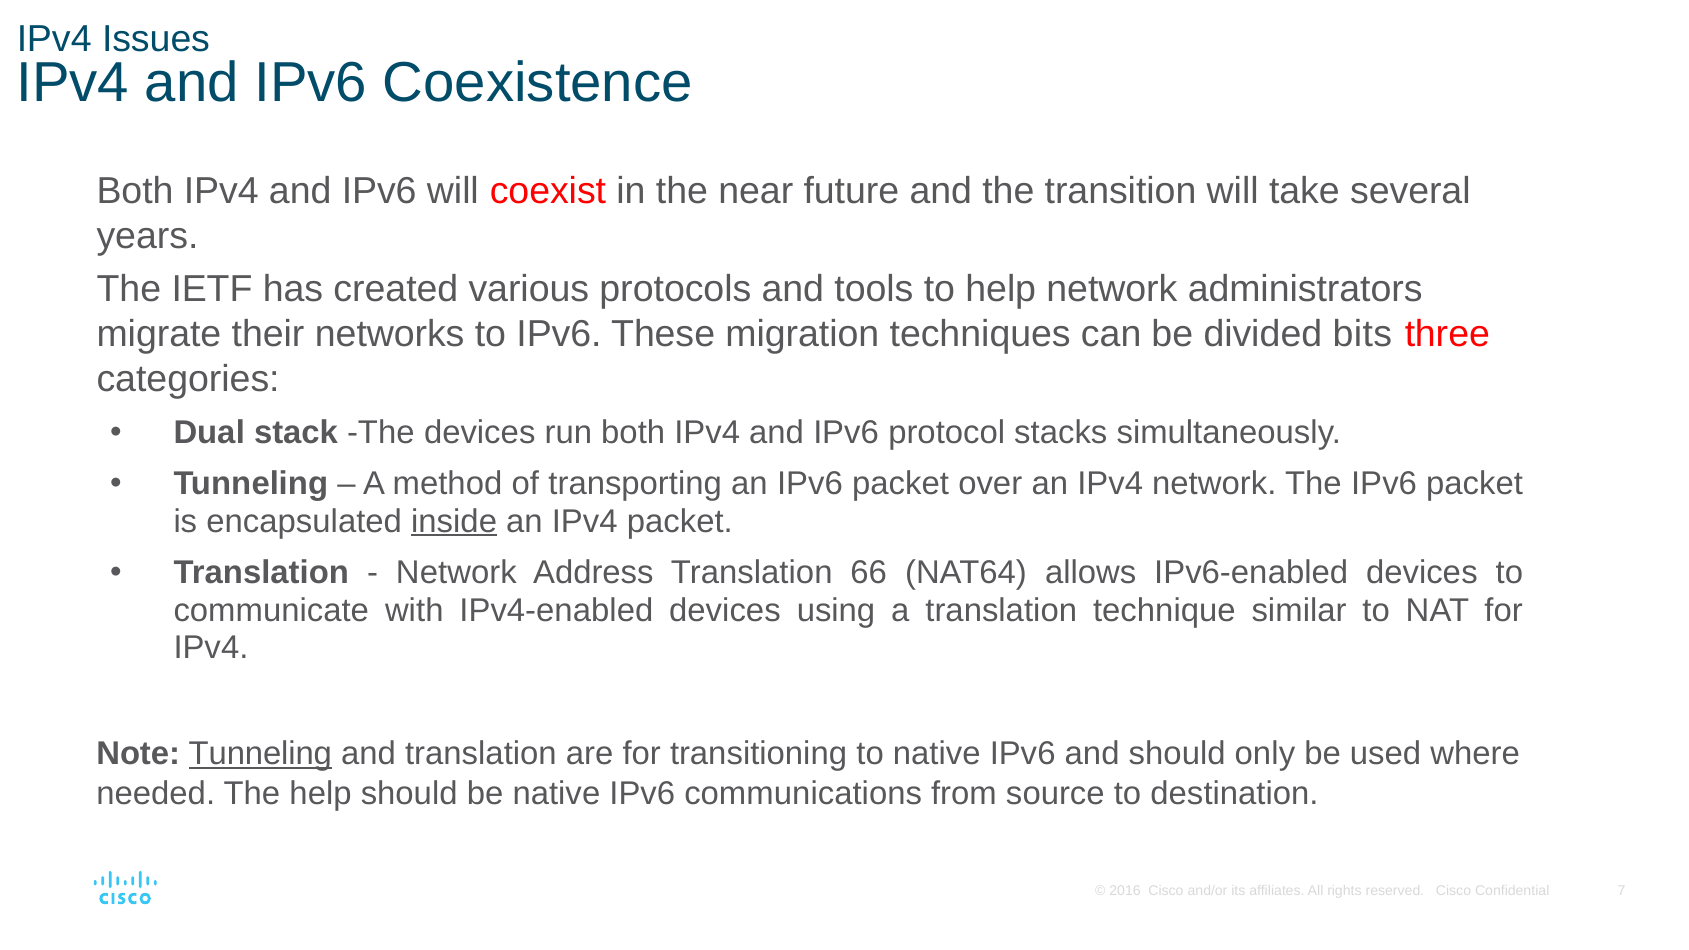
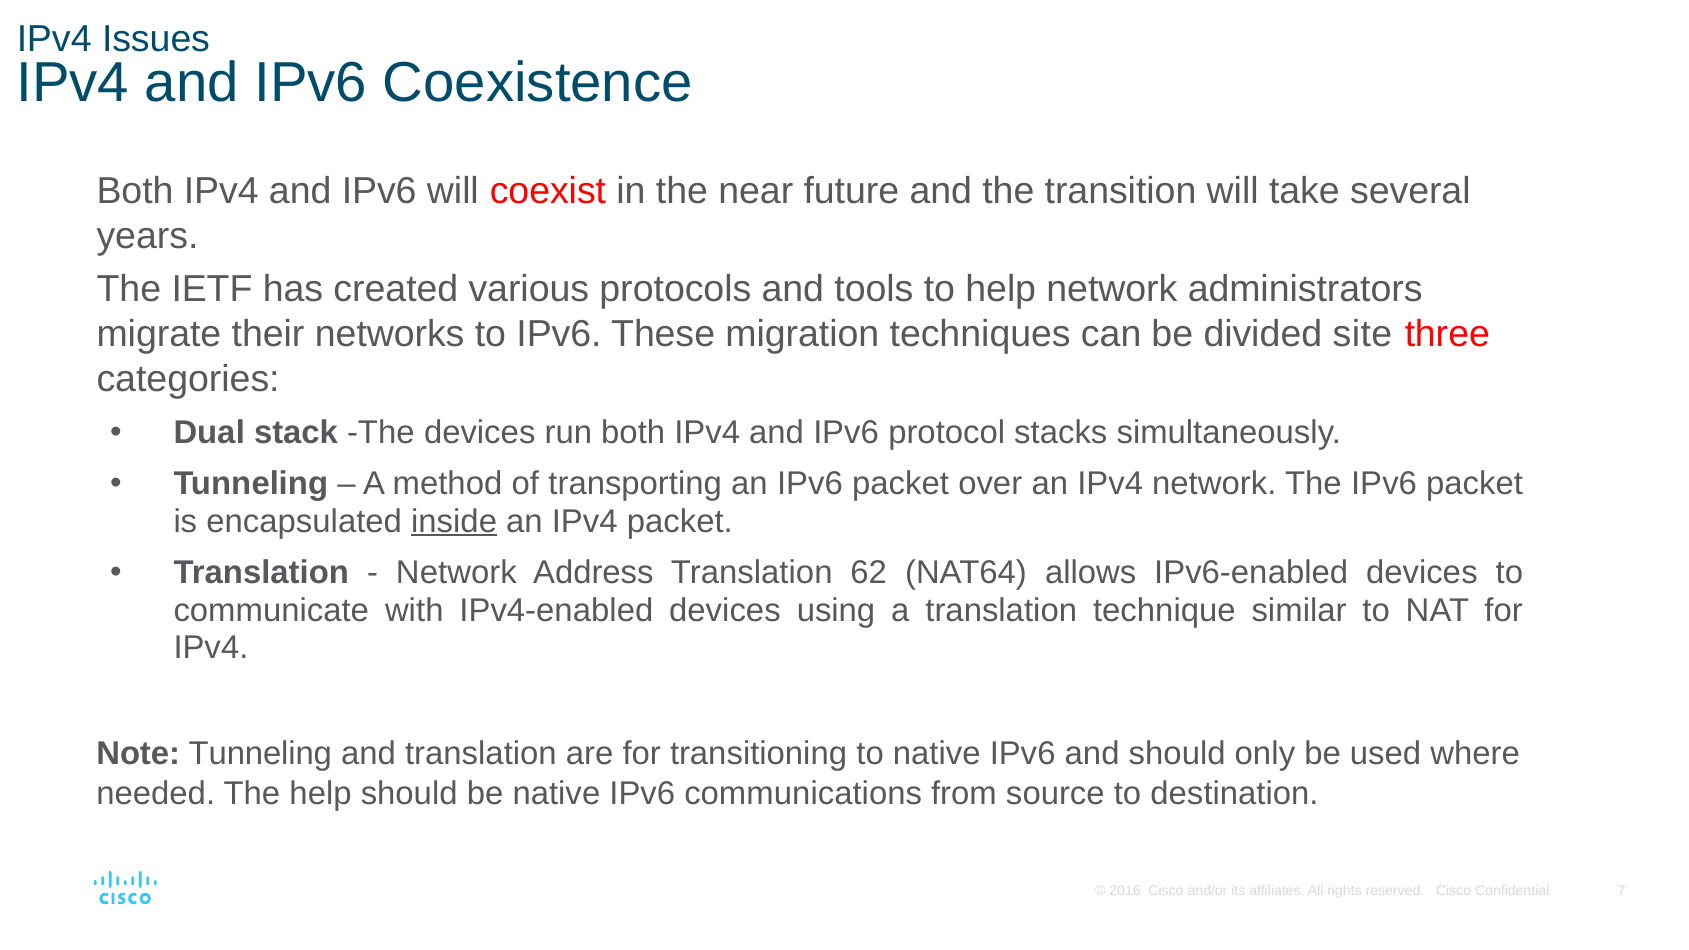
bits: bits -> site (1362, 334)
66: 66 -> 62 (869, 573)
Tunneling underline: present -> none (260, 754)
